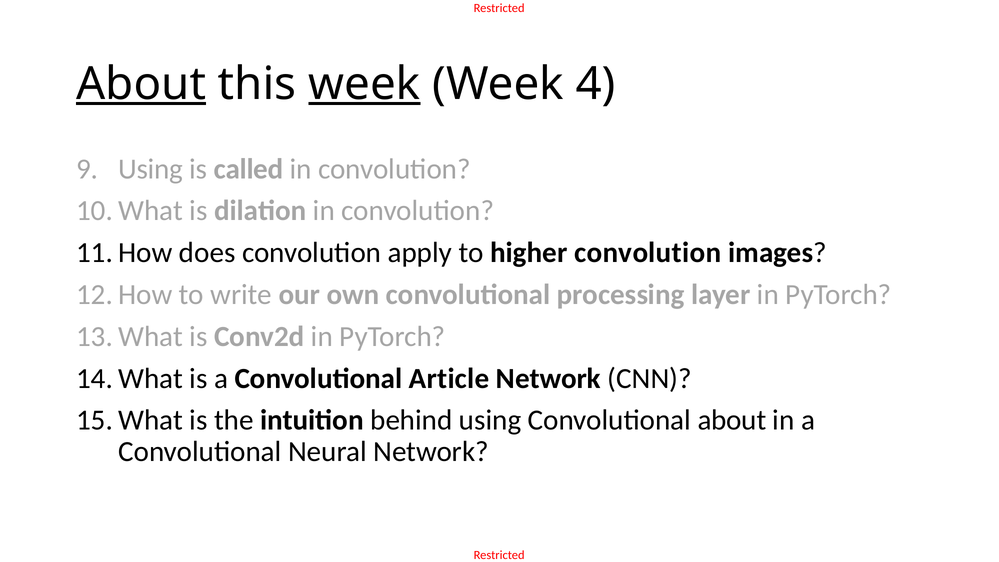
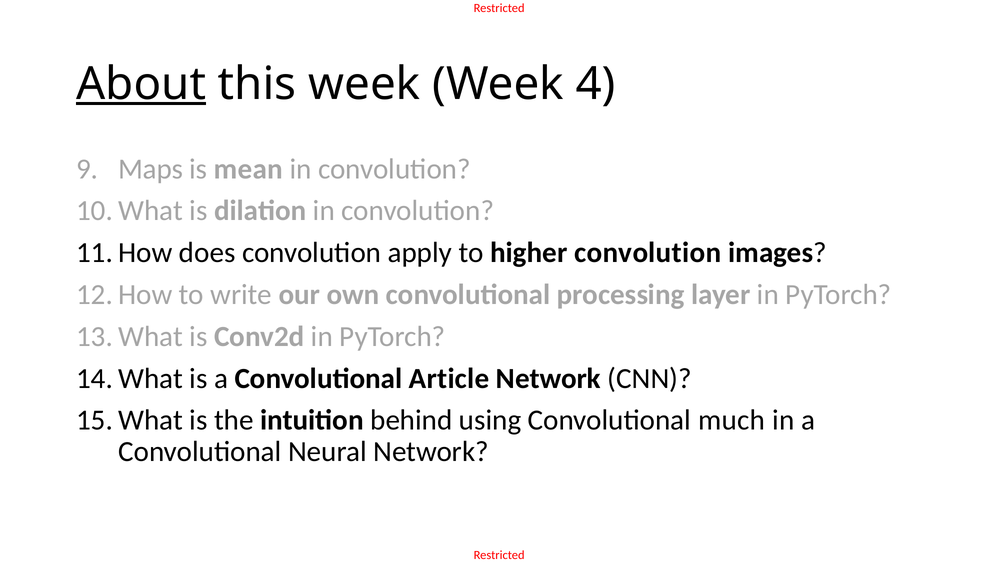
week underline: present -> none (364, 84)
Using: Using -> Maps (151, 169)
called: called -> mean (248, 169)
Convolutional about: about -> much (732, 420)
